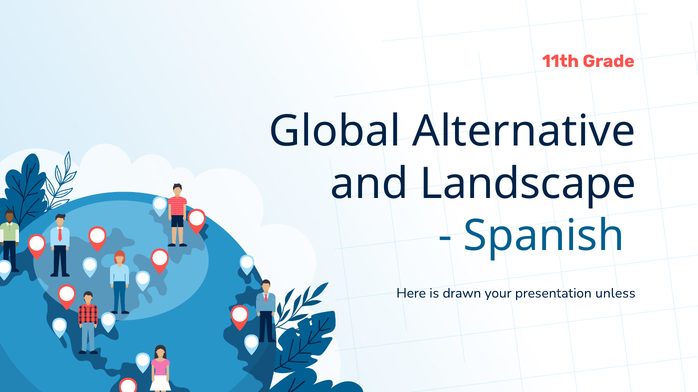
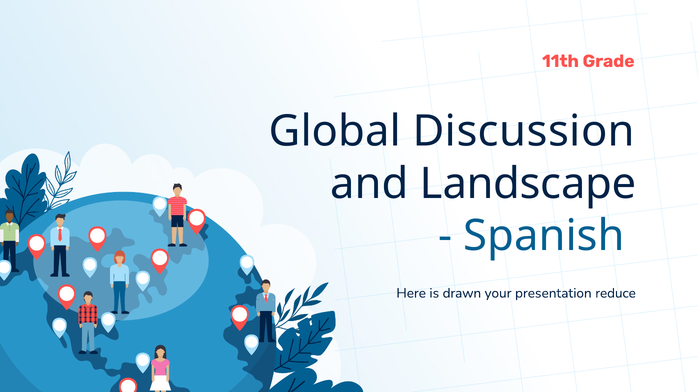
Alternative: Alternative -> Discussion (524, 132)
unless: unless -> reduce (616, 294)
